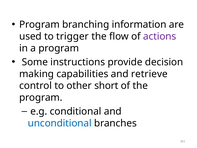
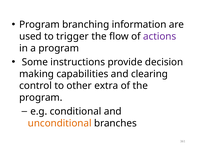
retrieve: retrieve -> clearing (149, 74)
short: short -> extra (106, 86)
unconditional colour: blue -> orange (60, 123)
